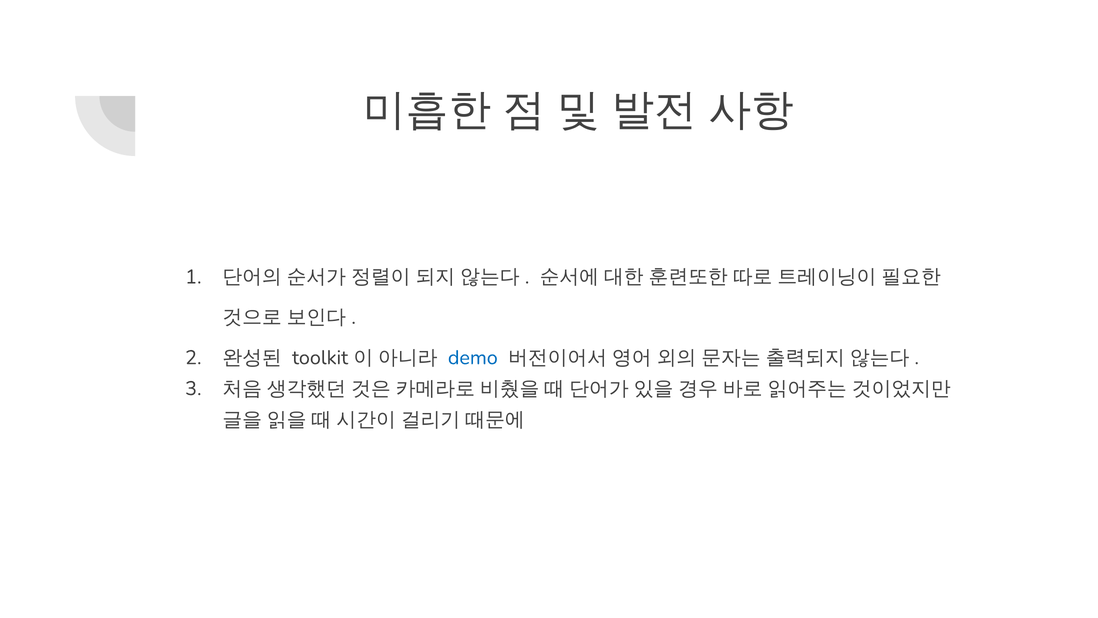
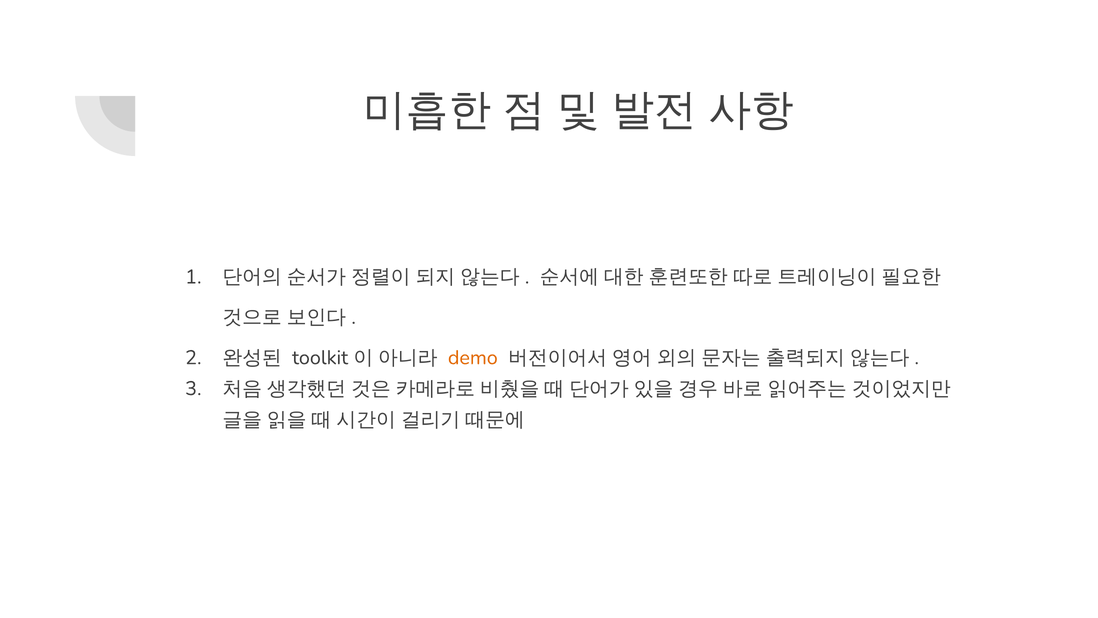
demo colour: blue -> orange (473, 357)
